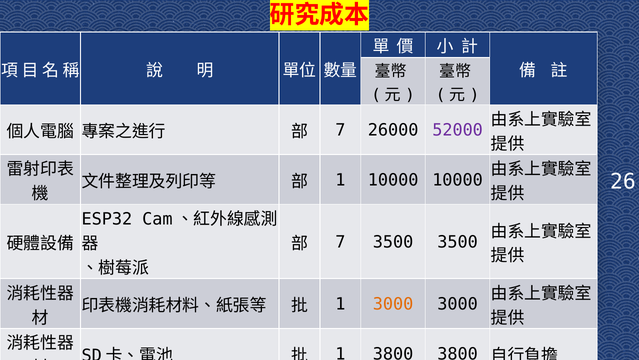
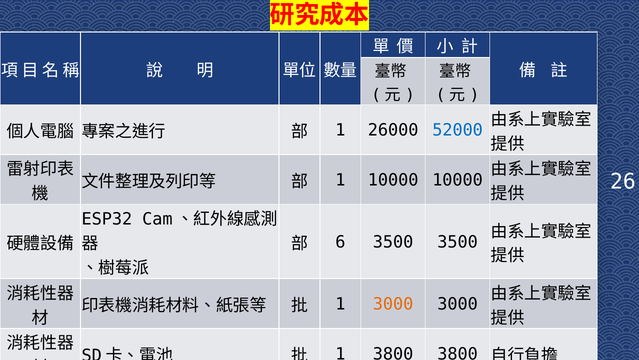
7: 7 -> 1 (340, 130)
52000 colour: purple -> blue (458, 130)
7: 7 -> 6 (340, 242)
